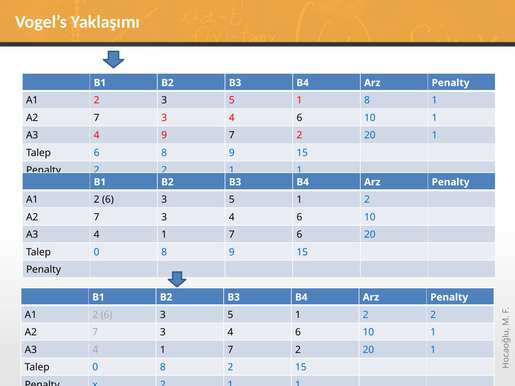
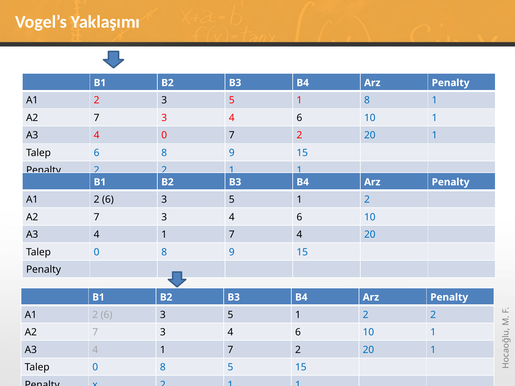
4 9: 9 -> 0 (164, 135)
7 6: 6 -> 4 (299, 235)
8 2: 2 -> 5 (230, 367)
